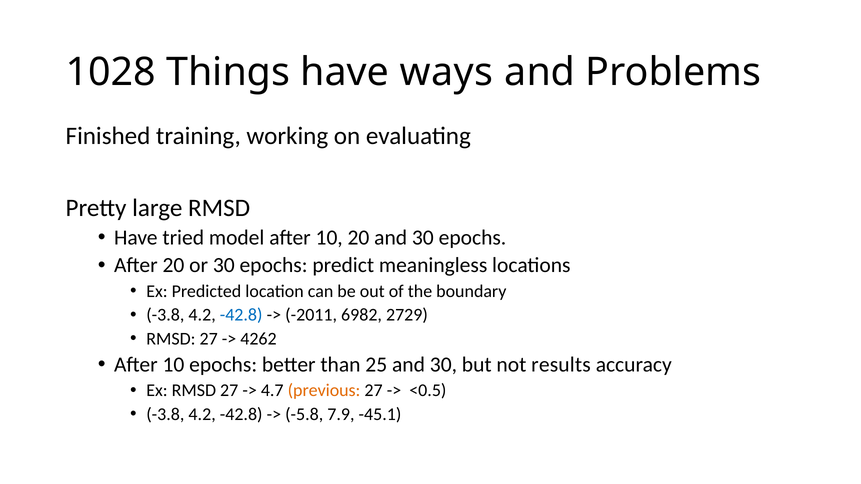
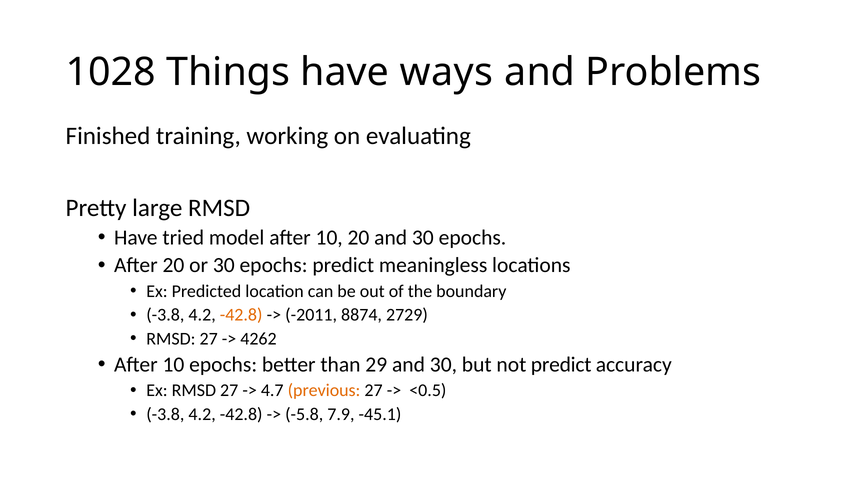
-42.8 colour: blue -> orange (241, 315)
6982: 6982 -> 8874 (362, 315)
25: 25 -> 29 (376, 365)
not results: results -> predict (561, 365)
